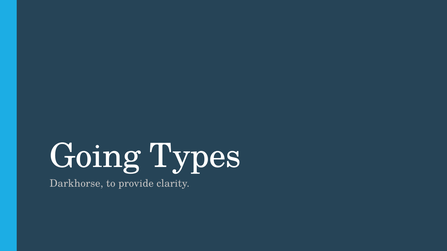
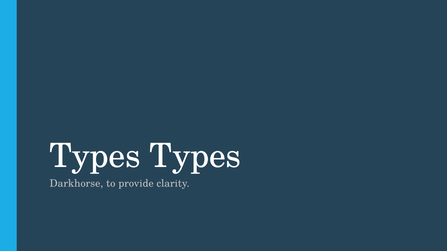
Going: Going -> Types (95, 156)
